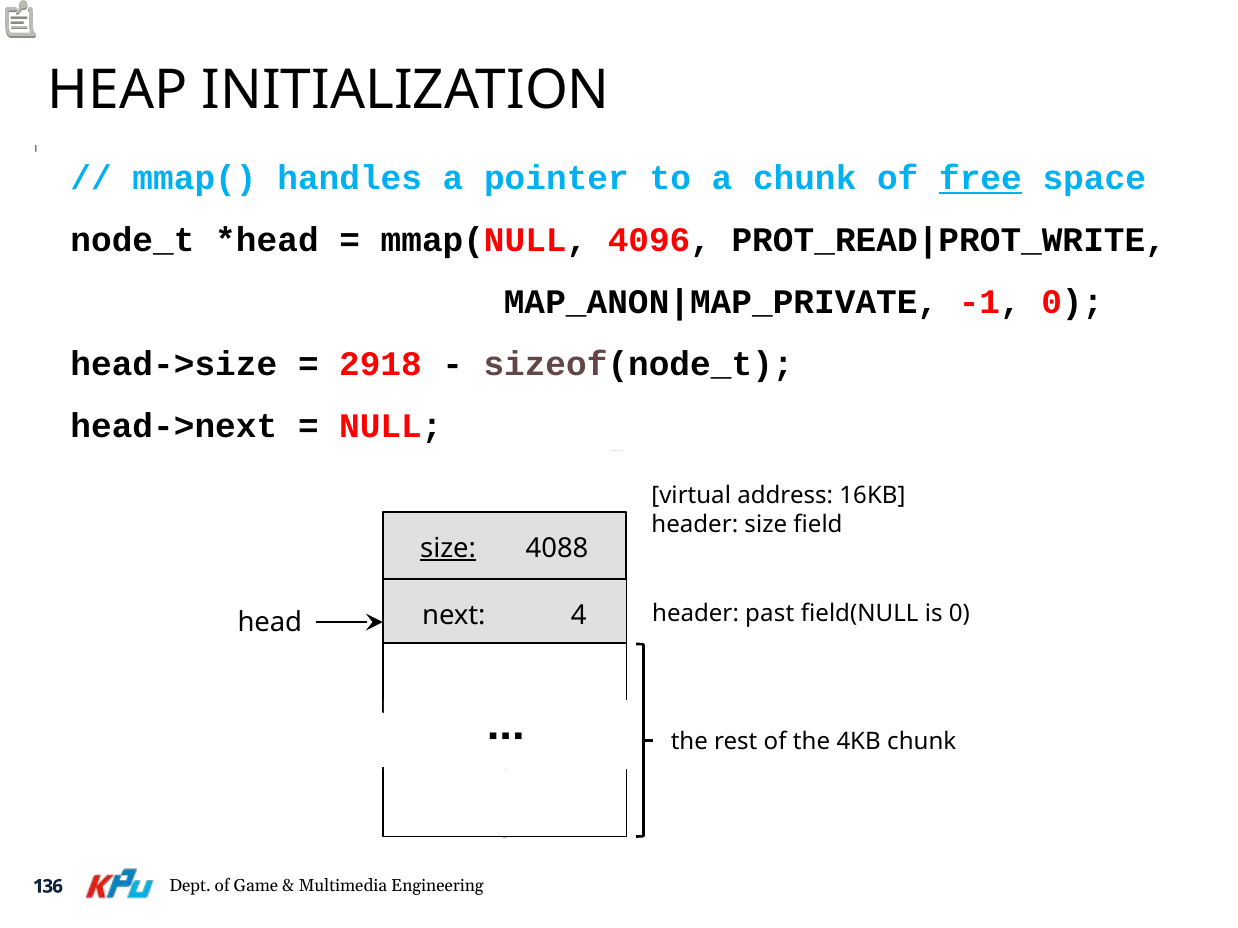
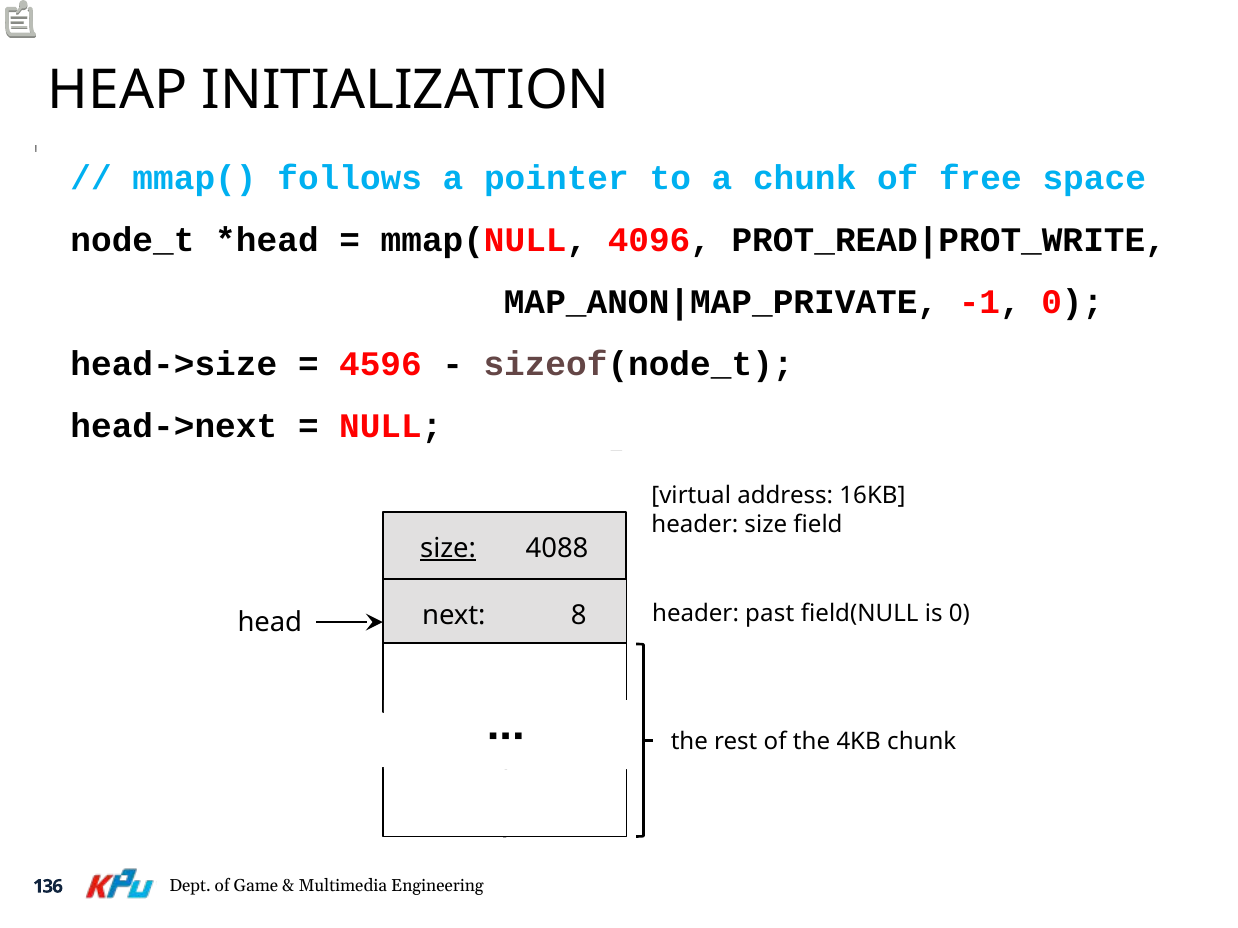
handles: handles -> follows (350, 179)
free underline: present -> none (980, 179)
2918: 2918 -> 4596 (380, 364)
4: 4 -> 8 (579, 616)
